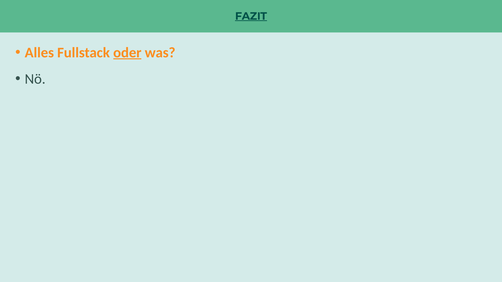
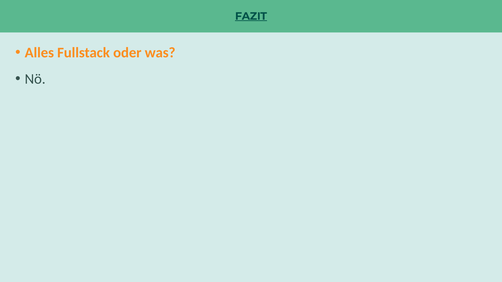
oder underline: present -> none (127, 53)
